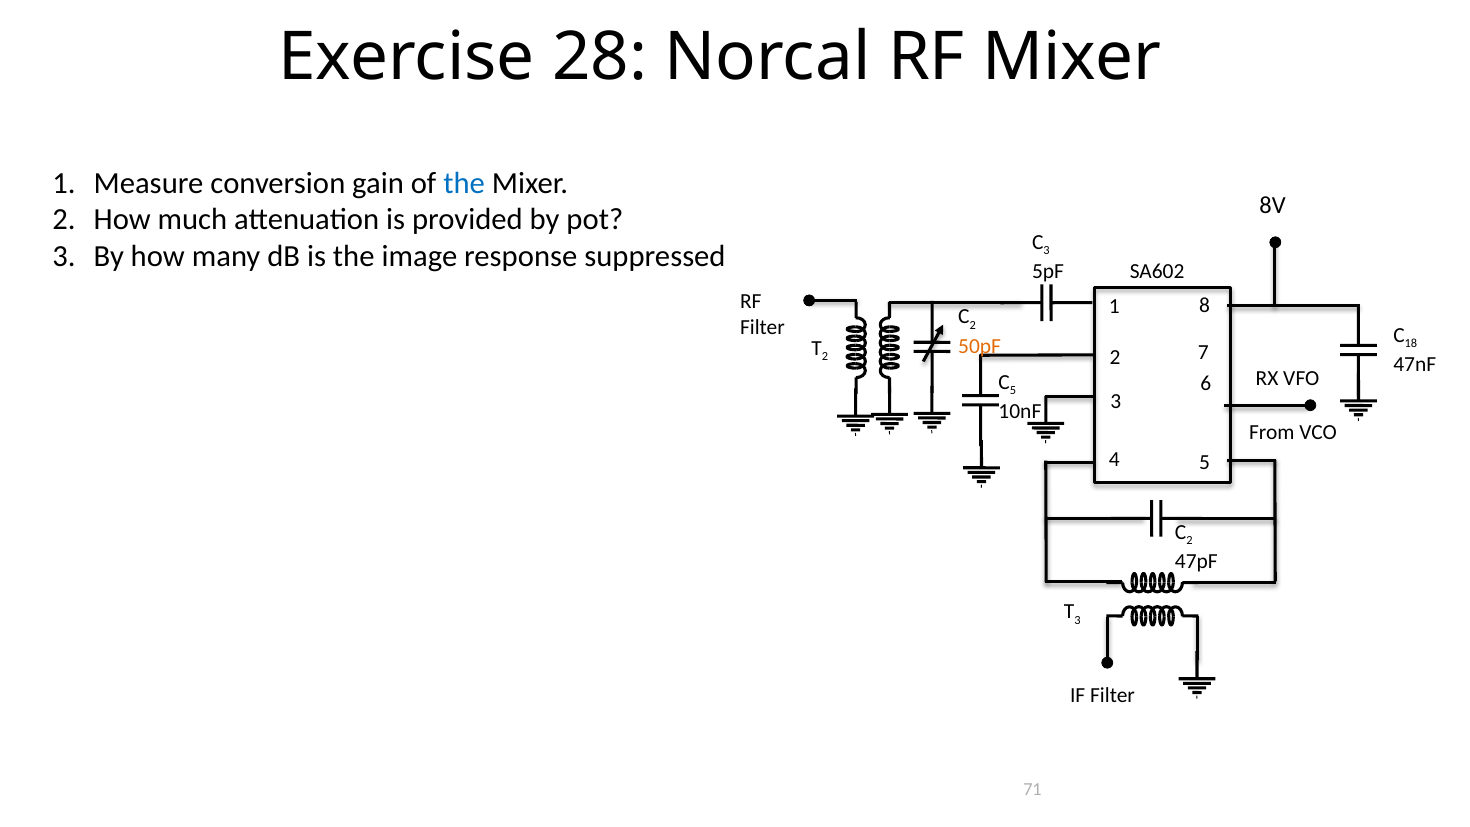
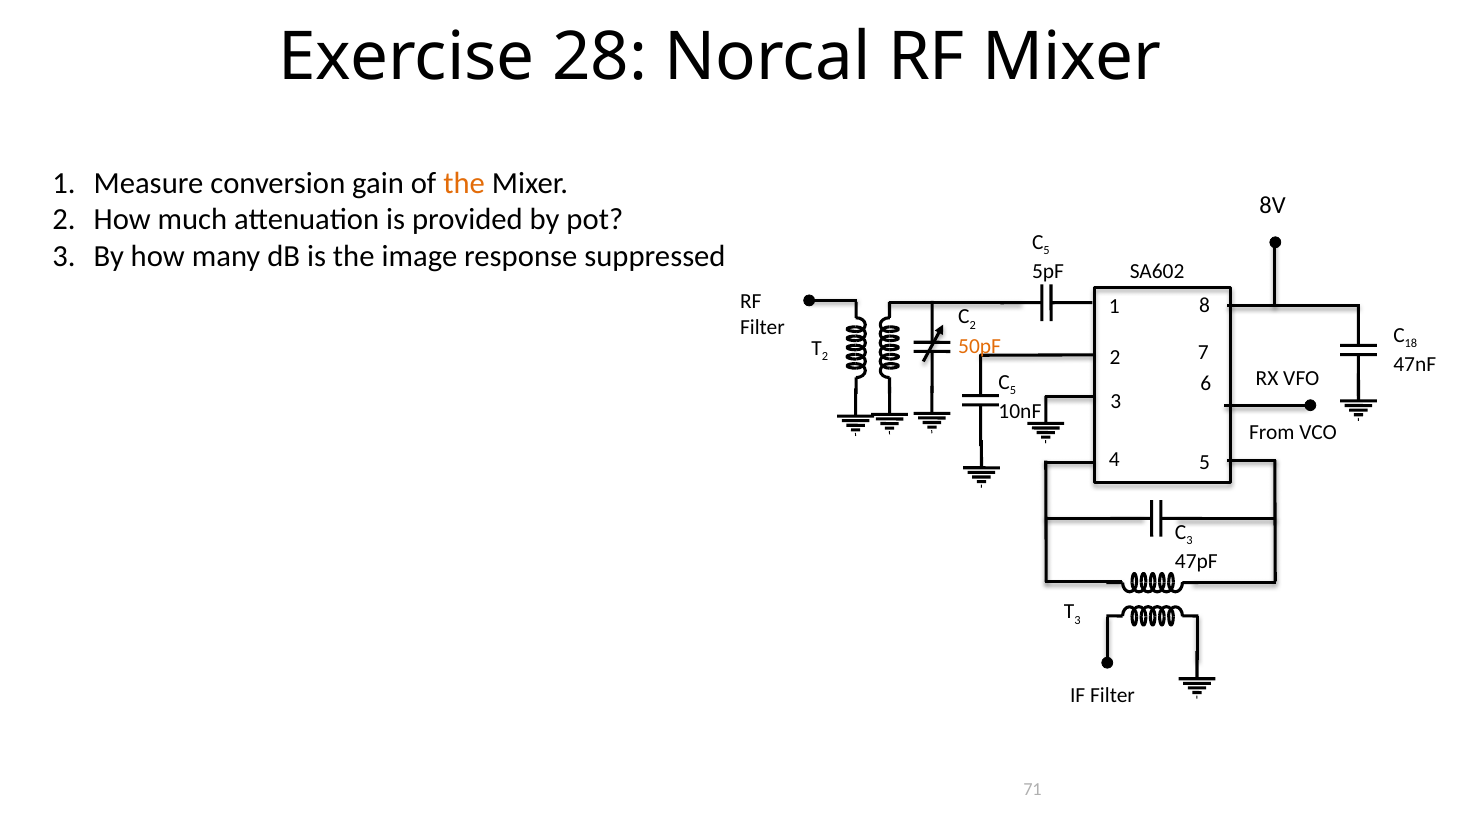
the colour: blue -> orange (464, 183)
3: 3 -> 5 (1047, 250)
2: 2 -> 3 (1189, 541)
